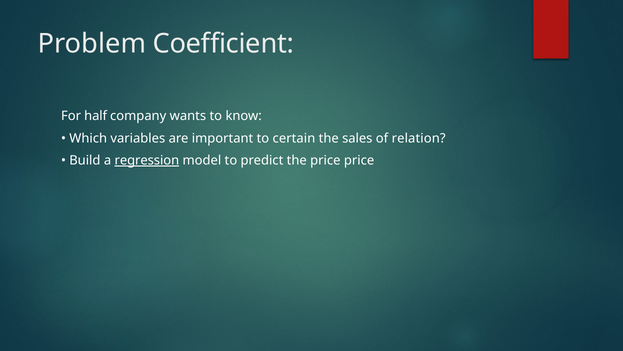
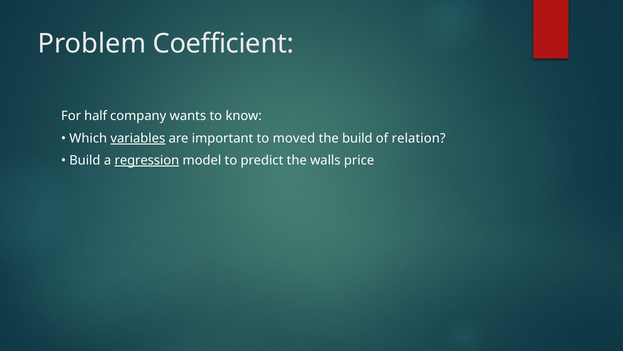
variables underline: none -> present (138, 138)
certain: certain -> moved (294, 138)
the sales: sales -> build (357, 138)
the price: price -> walls (325, 160)
